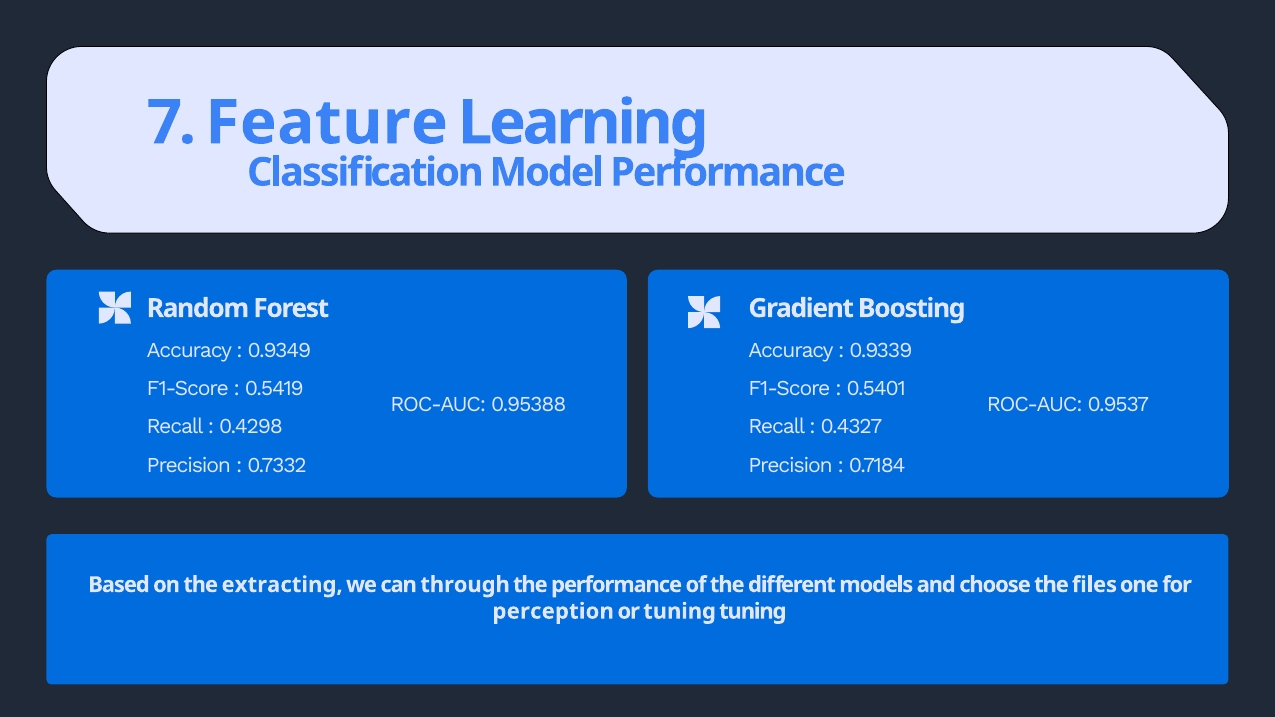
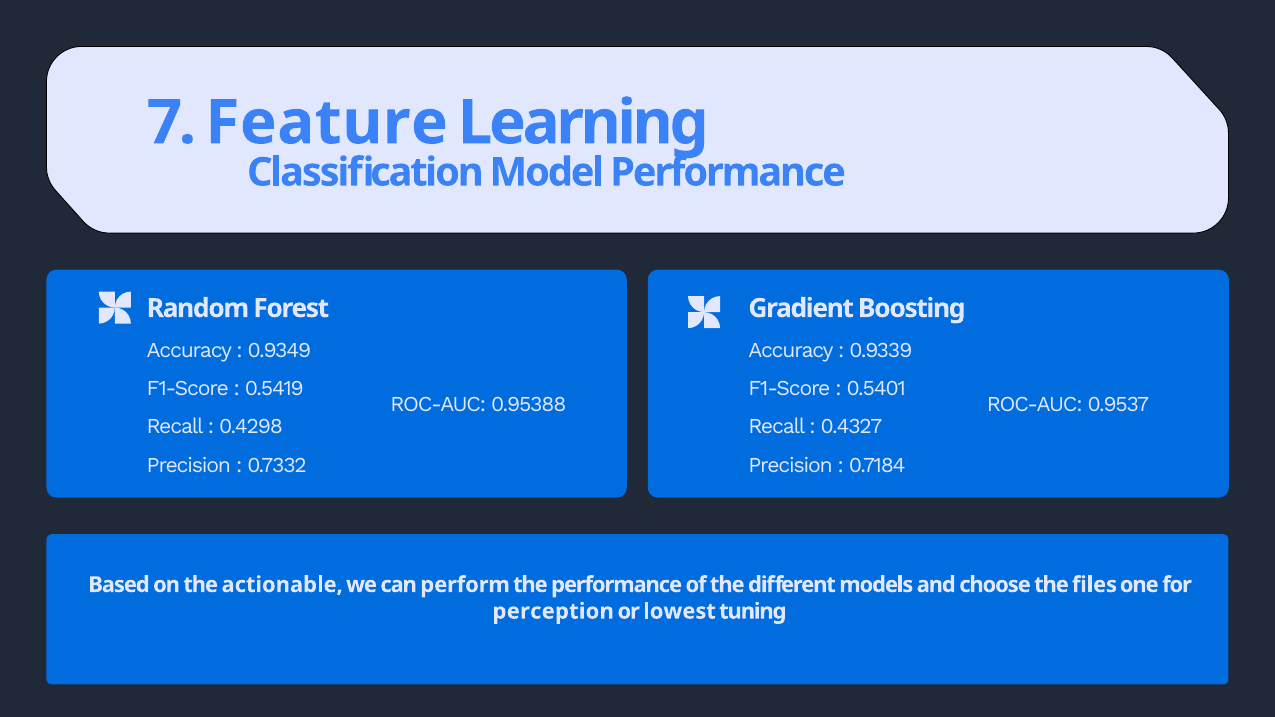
extracting: extracting -> actionable (282, 585)
through: through -> perform (465, 585)
or tuning: tuning -> lowest (680, 611)
